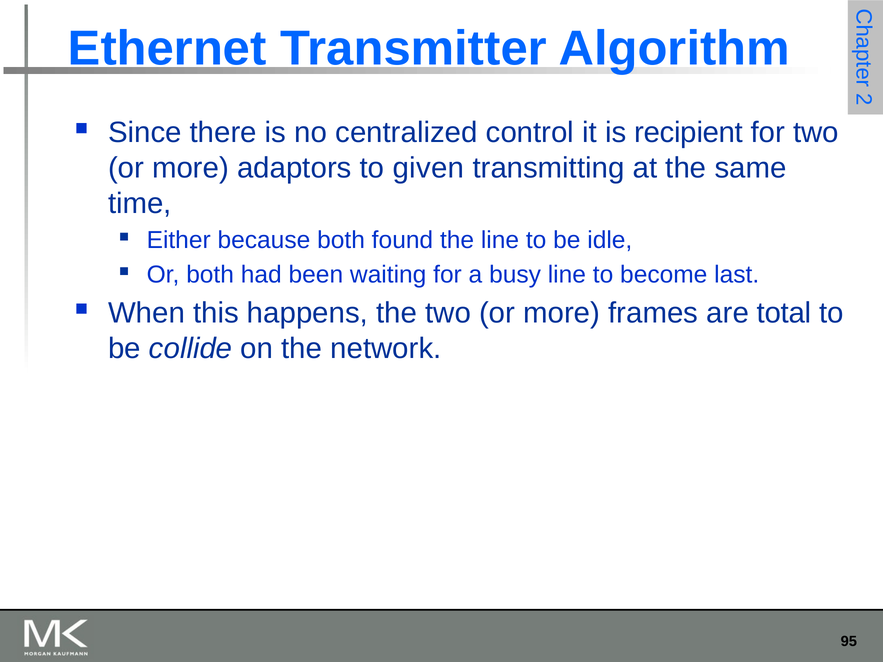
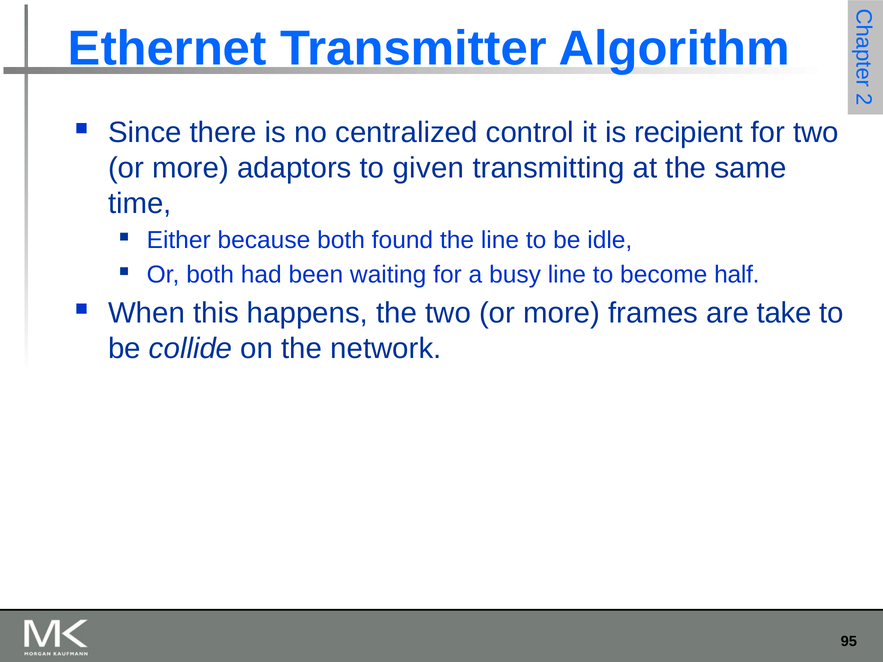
last: last -> half (737, 275)
total: total -> take (784, 313)
